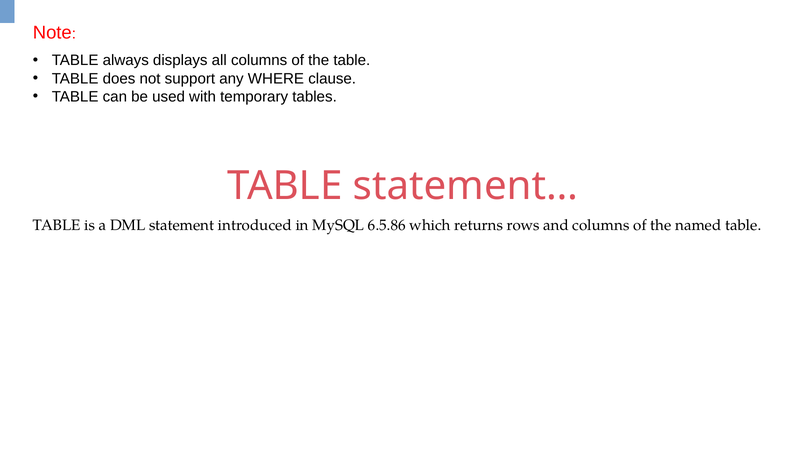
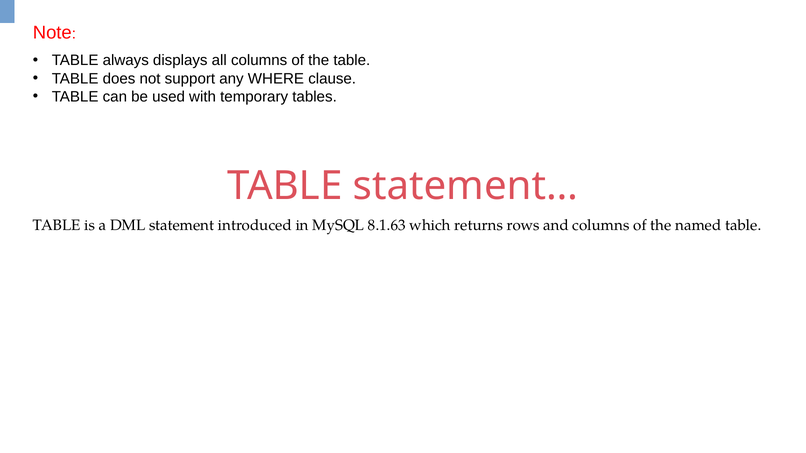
6.5.86: 6.5.86 -> 8.1.63 (387, 225)
